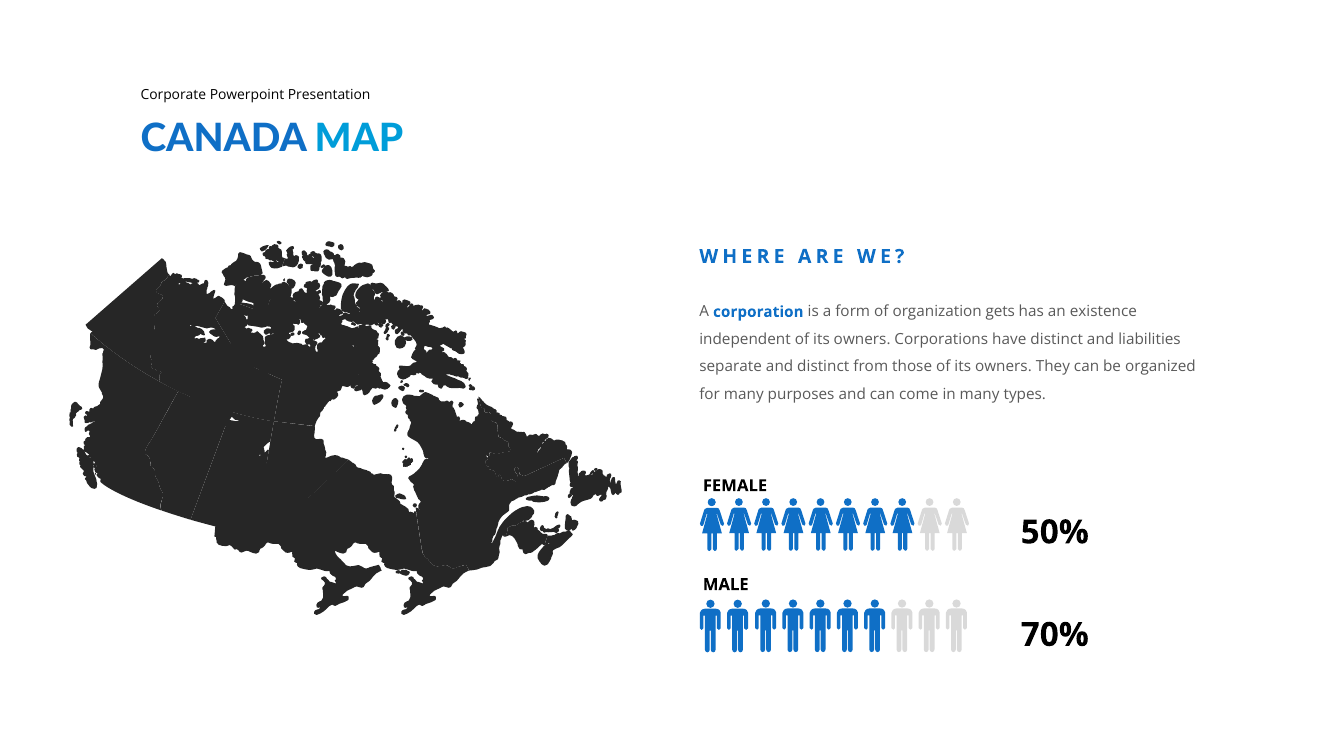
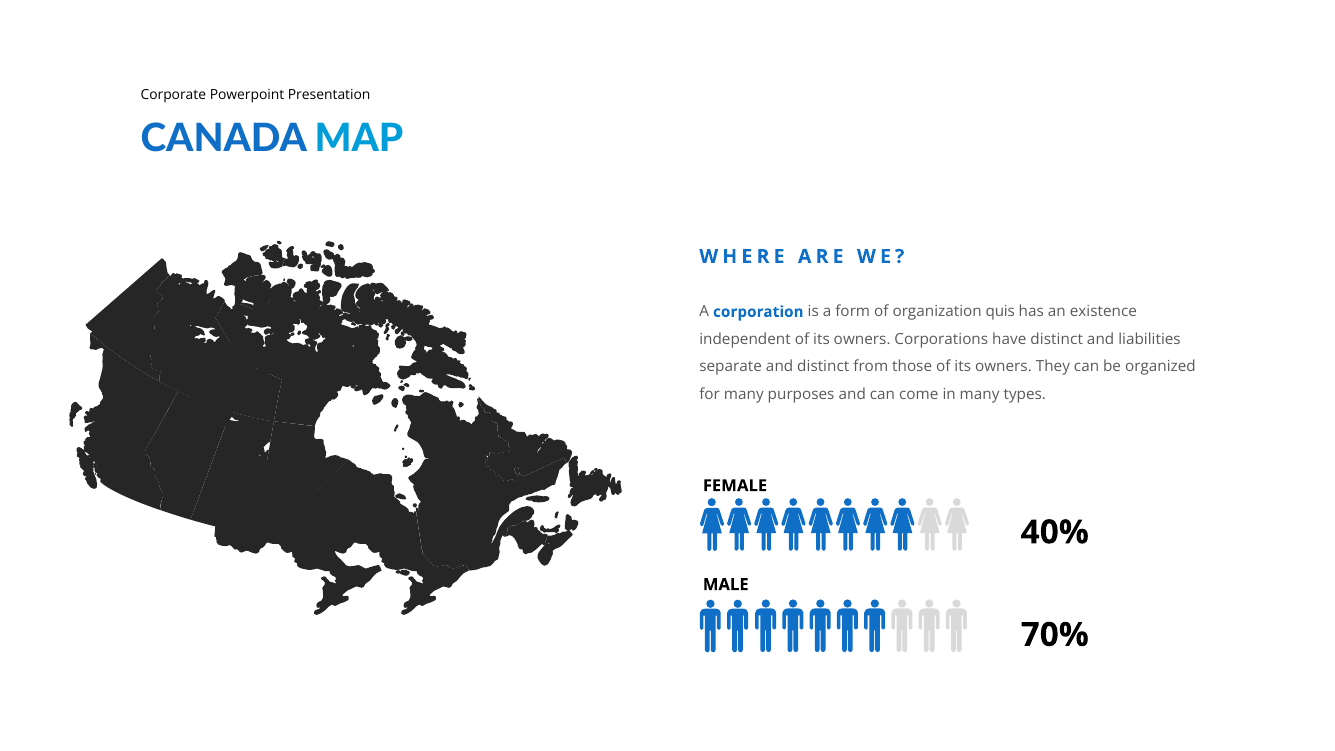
gets: gets -> quis (1000, 312)
50%: 50% -> 40% (1055, 532)
